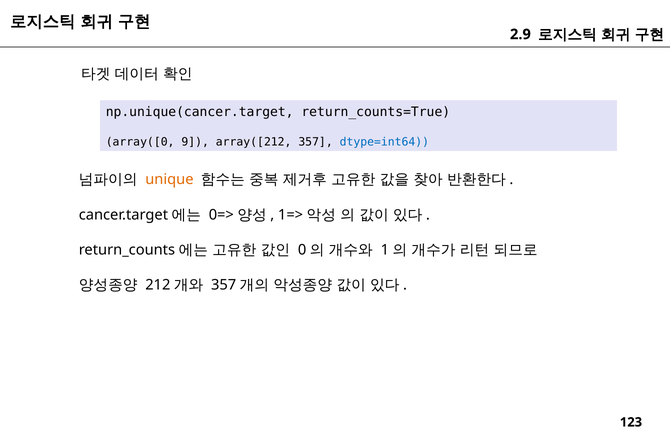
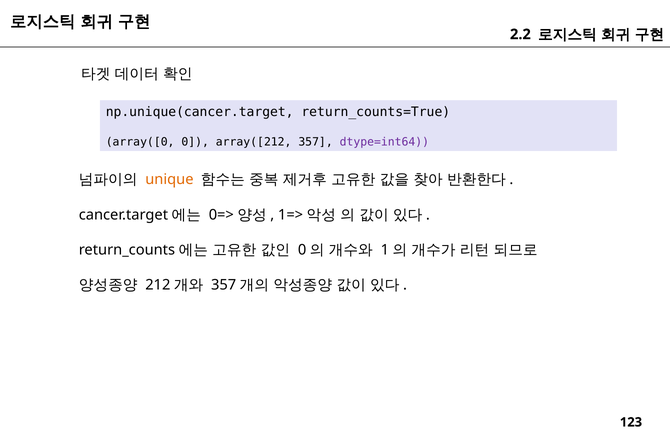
2.9: 2.9 -> 2.2 (520, 34)
9: 9 -> 0 (195, 142)
dtype=int64 colour: blue -> purple (384, 142)
